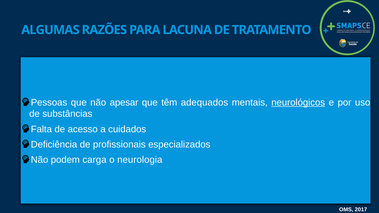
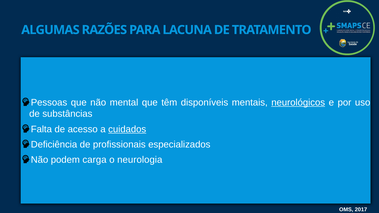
apesar: apesar -> mental (124, 103)
adequados: adequados -> disponíveis (205, 103)
cuidados underline: none -> present (127, 129)
